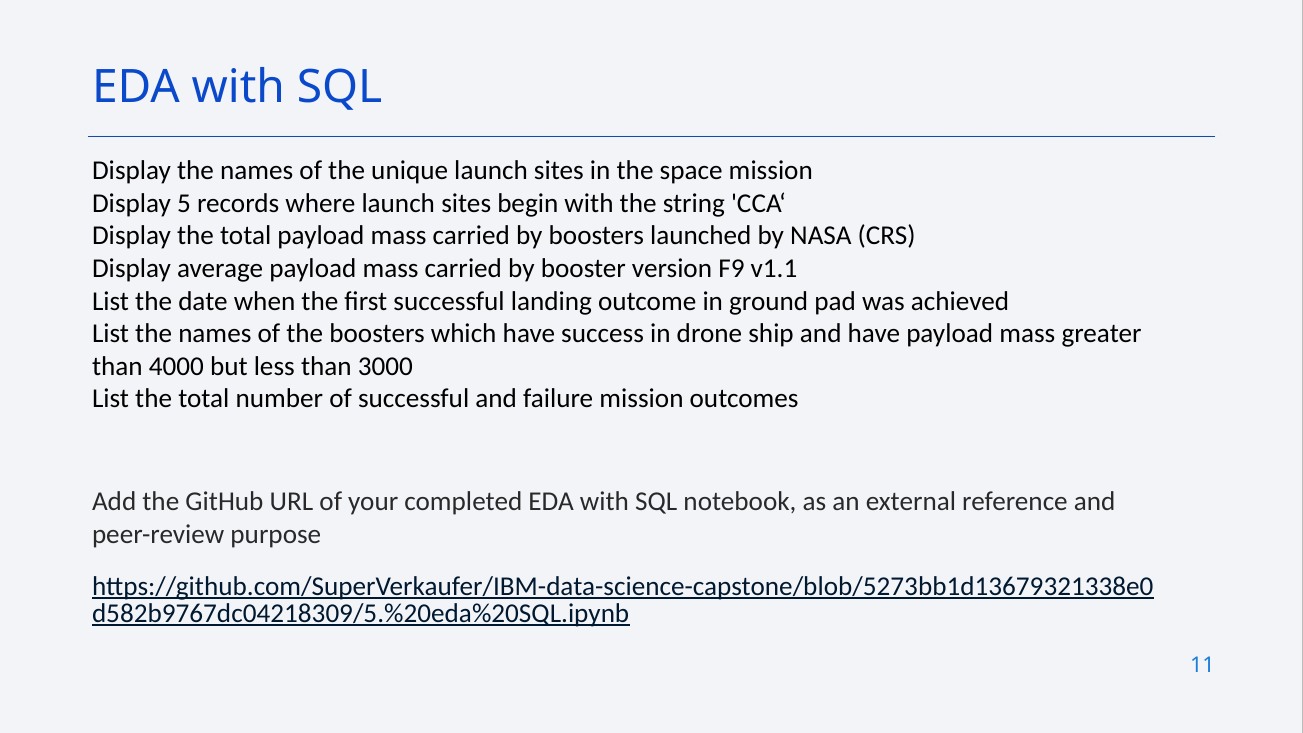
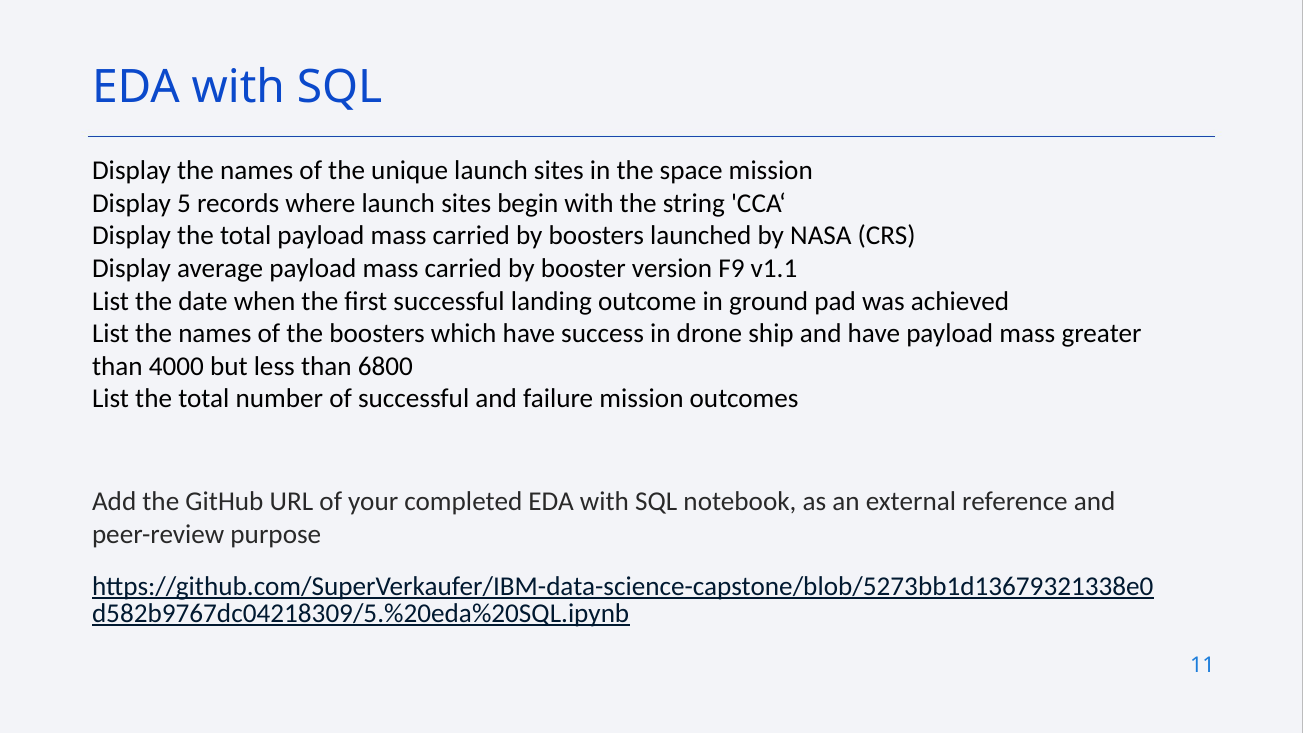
3000: 3000 -> 6800 (385, 366)
